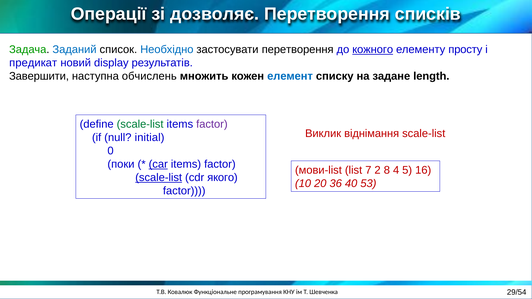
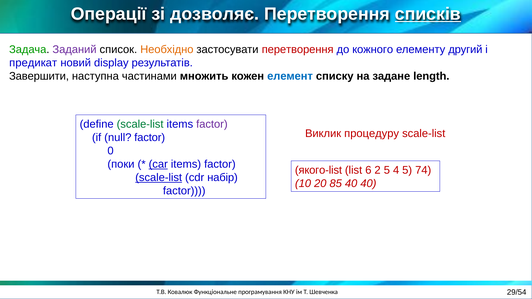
списків underline: none -> present (428, 14)
Заданий colour: blue -> purple (75, 49)
Необхідно colour: blue -> orange (167, 49)
перетворення colour: black -> red (298, 49)
кожного underline: present -> none (373, 49)
просту: просту -> другий (465, 49)
обчислень: обчислень -> частинами (149, 76)
віднімання: віднімання -> процедуру (372, 134)
null initial: initial -> factor (150, 138)
мови-list: мови-list -> якого-list (318, 170)
7: 7 -> 6 (368, 170)
2 8: 8 -> 5 (387, 170)
16: 16 -> 74 (423, 170)
якого: якого -> набір (223, 178)
36: 36 -> 85 (336, 184)
40 53: 53 -> 40 (368, 184)
